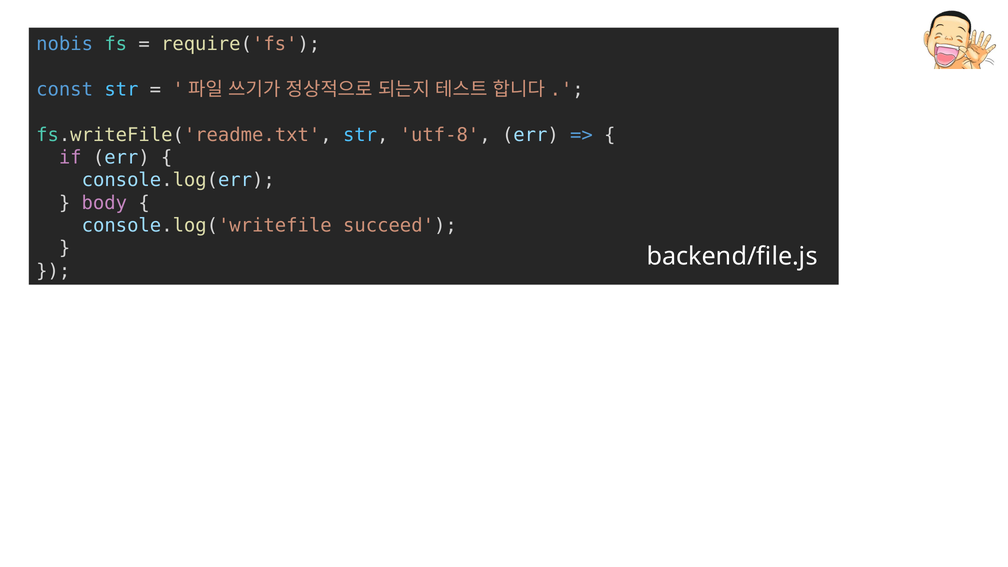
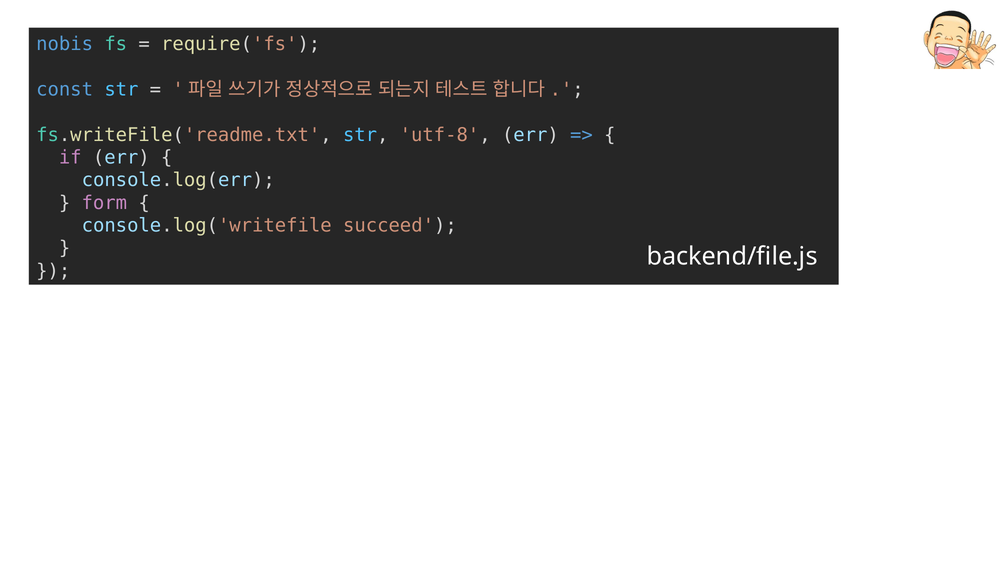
body: body -> form (104, 203)
